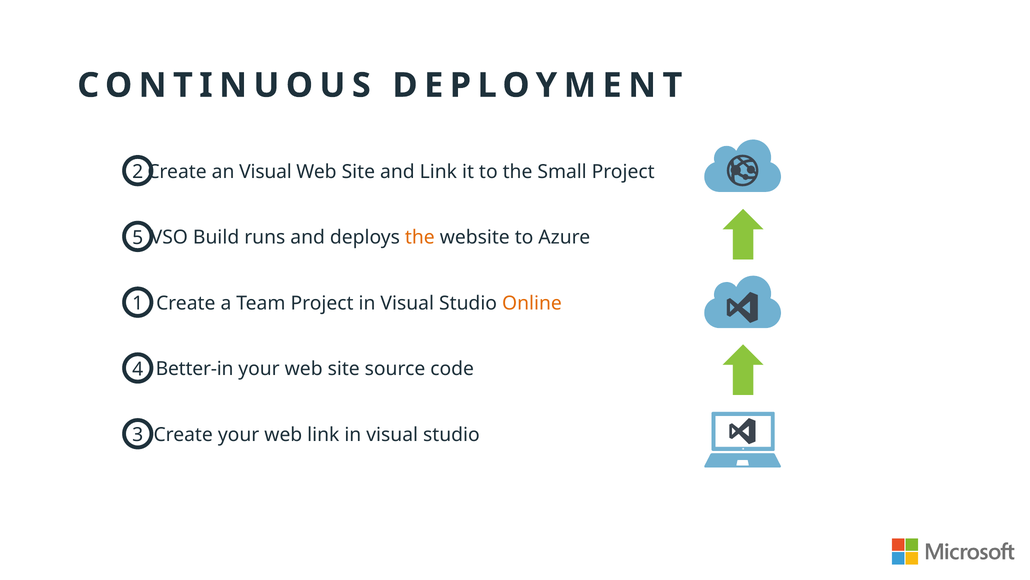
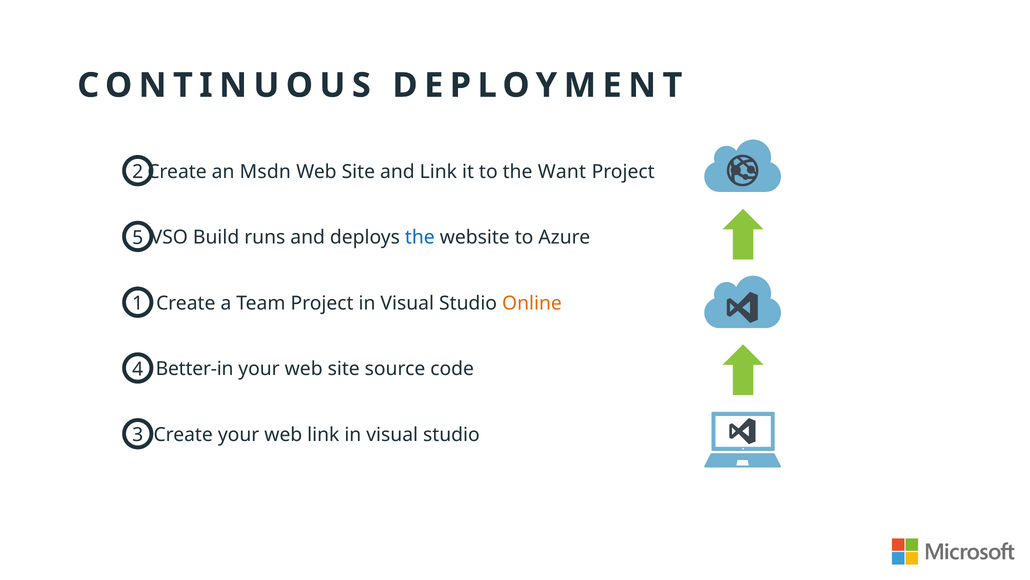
an Visual: Visual -> Msdn (265, 172)
Small: Small -> Want (562, 172)
the colour: orange -> blue (420, 237)
